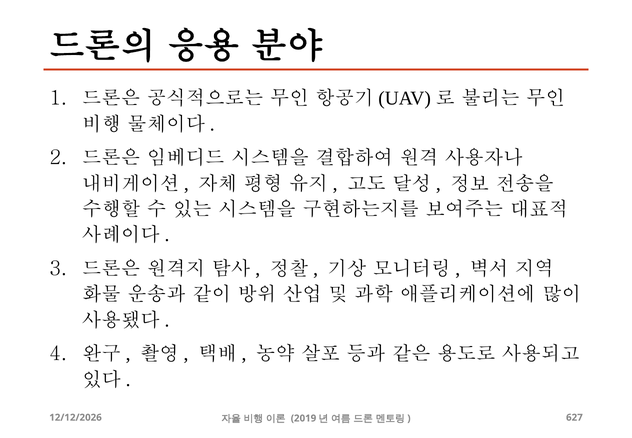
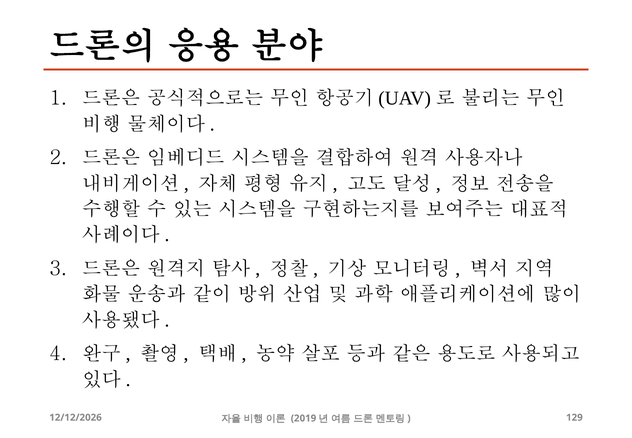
627: 627 -> 129 (574, 417)
